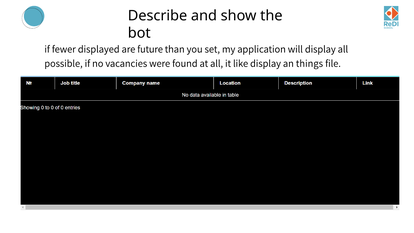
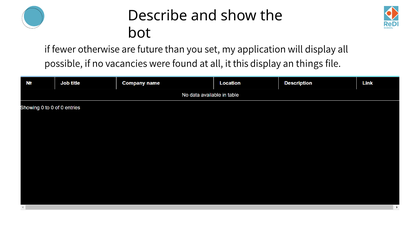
displayed: displayed -> otherwise (99, 49)
like: like -> this (241, 63)
